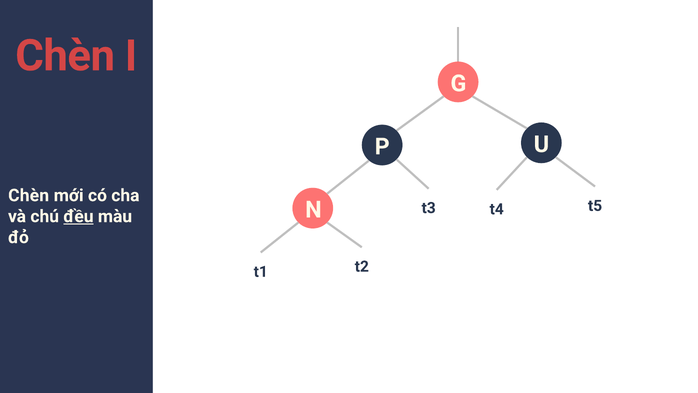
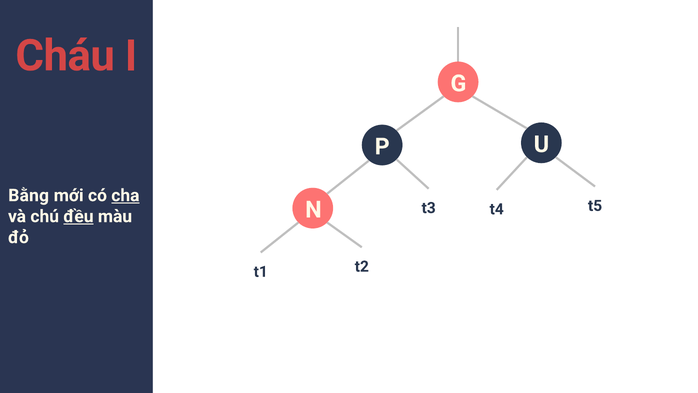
Chèn: Chèn -> Cháu (65, 56)
Chèn: Chèn -> Bằng (29, 195)
cha underline: none -> present (125, 195)
